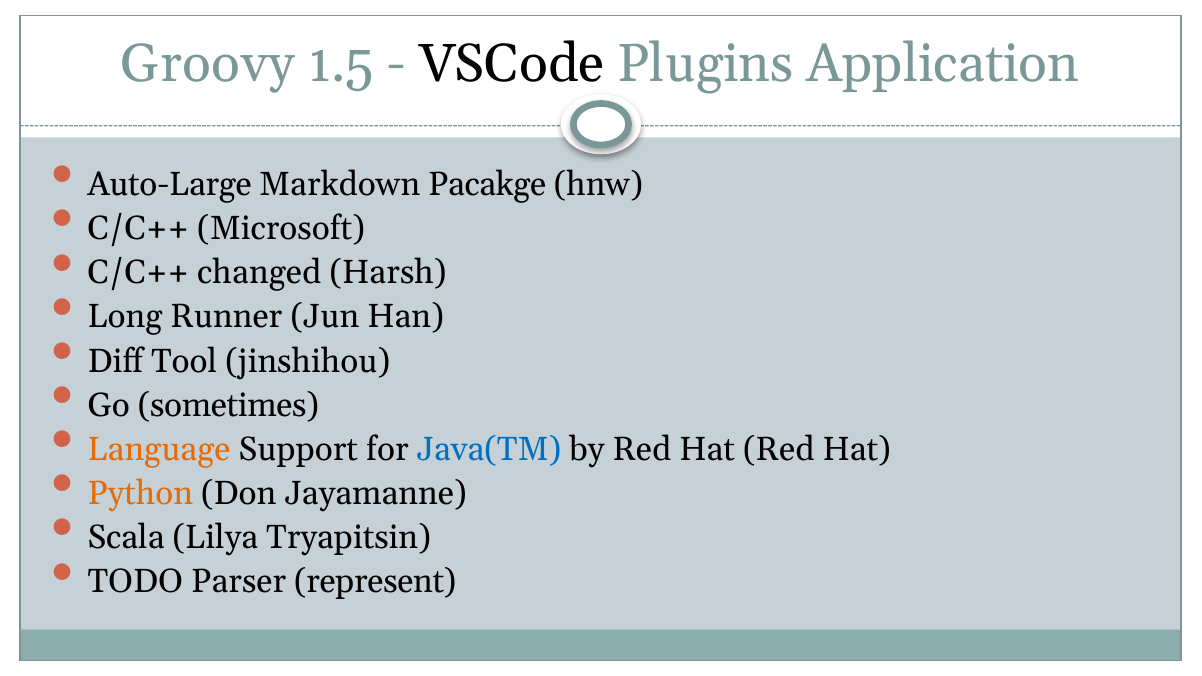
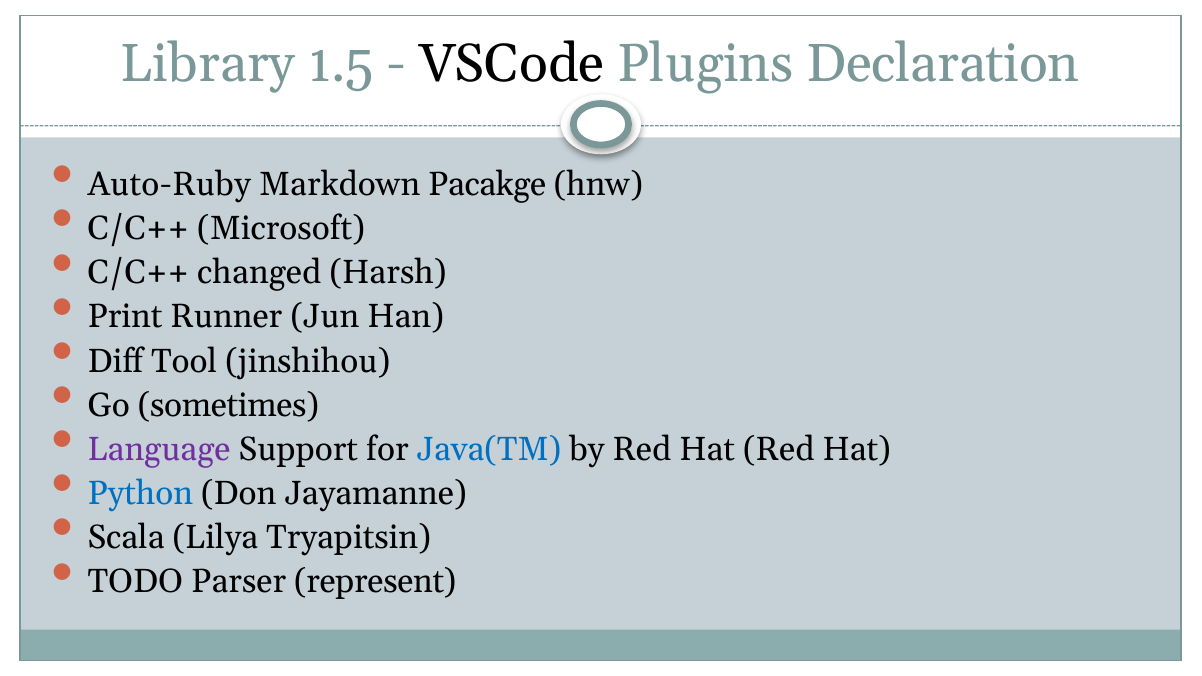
Groovy: Groovy -> Library (208, 64)
Application: Application -> Declaration (943, 64)
Auto-Large: Auto-Large -> Auto-Ruby (169, 185)
Long: Long -> Print (125, 317)
Language colour: orange -> purple (159, 449)
Python colour: orange -> blue (140, 494)
